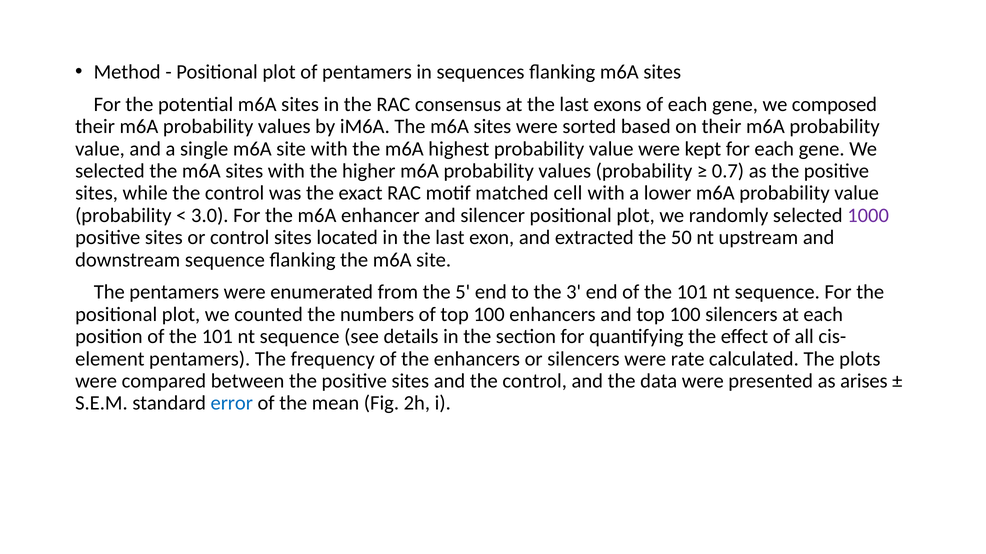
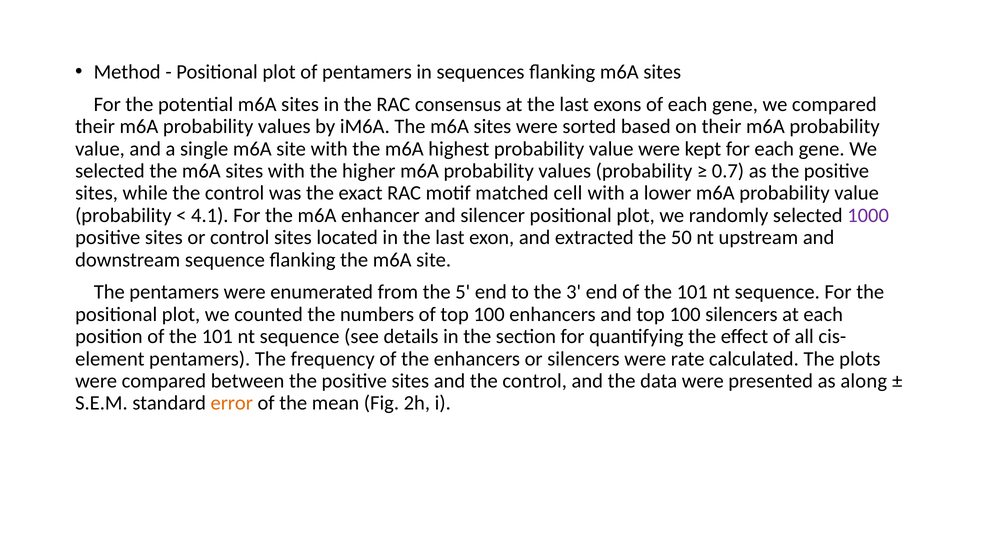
we composed: composed -> compared (834, 105)
3.0: 3.0 -> 4.1 (210, 216)
arises: arises -> along (864, 381)
error colour: blue -> orange (232, 404)
